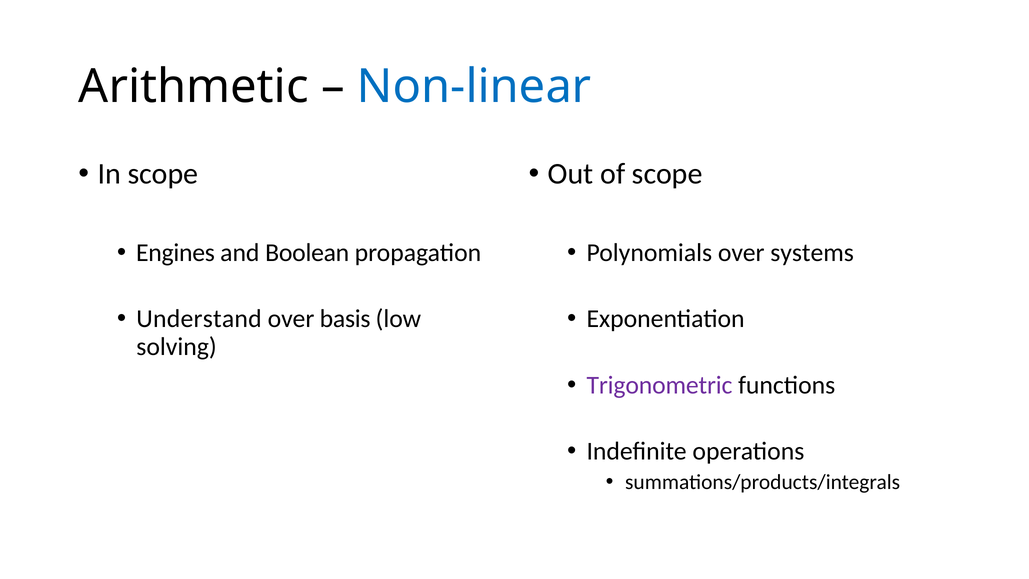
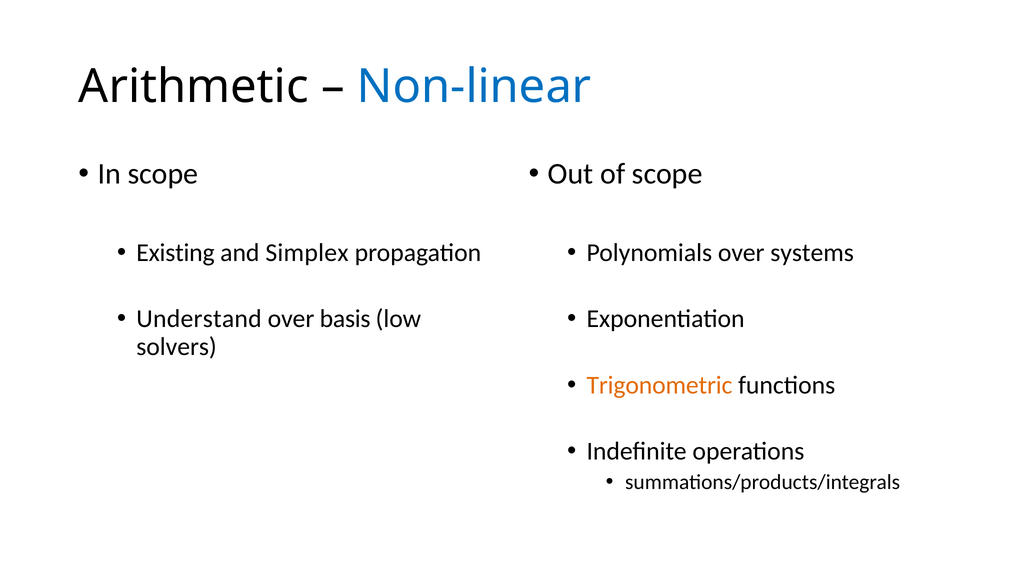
Engines: Engines -> Existing (175, 253)
Boolean: Boolean -> Simplex (307, 253)
solving: solving -> solvers (177, 347)
Trigonometric colour: purple -> orange (659, 385)
